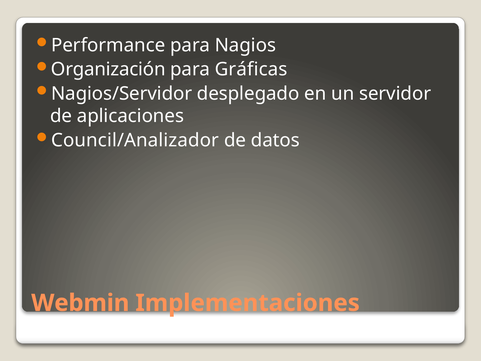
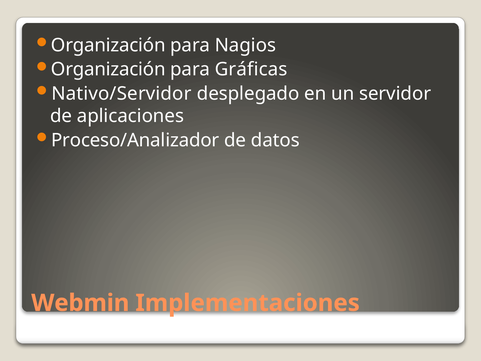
Performance: Performance -> Organización (108, 45)
Nagios/Servidor: Nagios/Servidor -> Nativo/Servidor (121, 93)
Council/Analizador: Council/Analizador -> Proceso/Analizador (135, 140)
